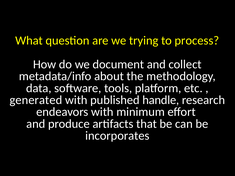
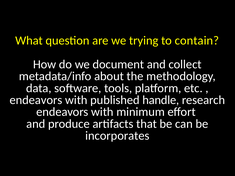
process: process -> contain (197, 41)
generated: generated -> endeavors (36, 100)
